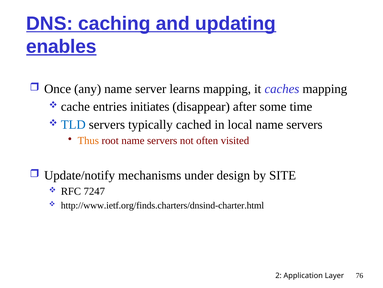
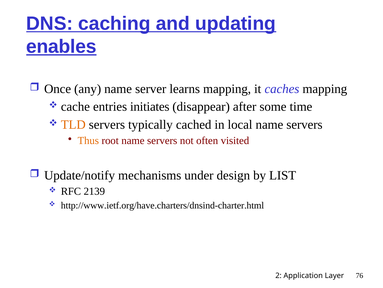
TLD colour: blue -> orange (73, 124)
SITE: SITE -> LIST (283, 175)
7247: 7247 -> 2139 (94, 191)
http://www.ietf.org/finds.charters/dnsind-charter.html: http://www.ietf.org/finds.charters/dnsind-charter.html -> http://www.ietf.org/have.charters/dnsind-charter.html (162, 205)
